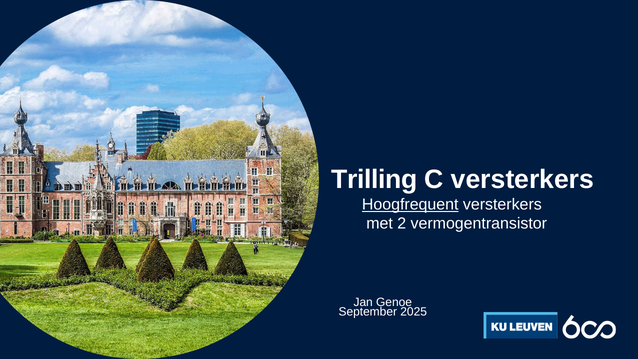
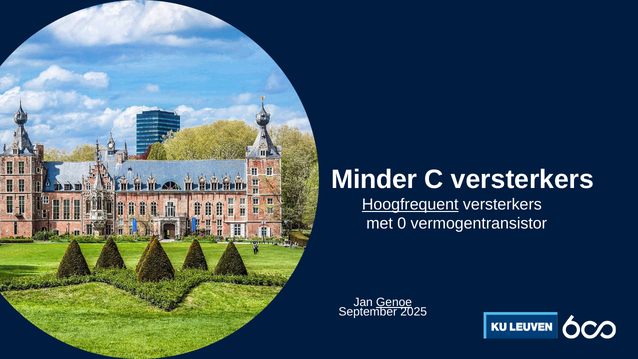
Trilling: Trilling -> Minder (374, 179)
2: 2 -> 0 (402, 224)
Genoe underline: none -> present (394, 302)
